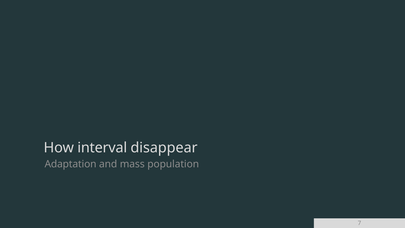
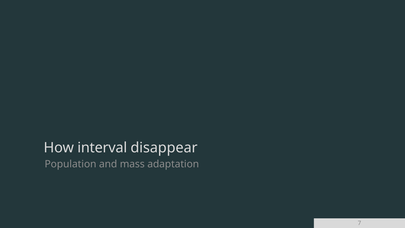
Adaptation: Adaptation -> Population (71, 164)
population: population -> adaptation (173, 164)
